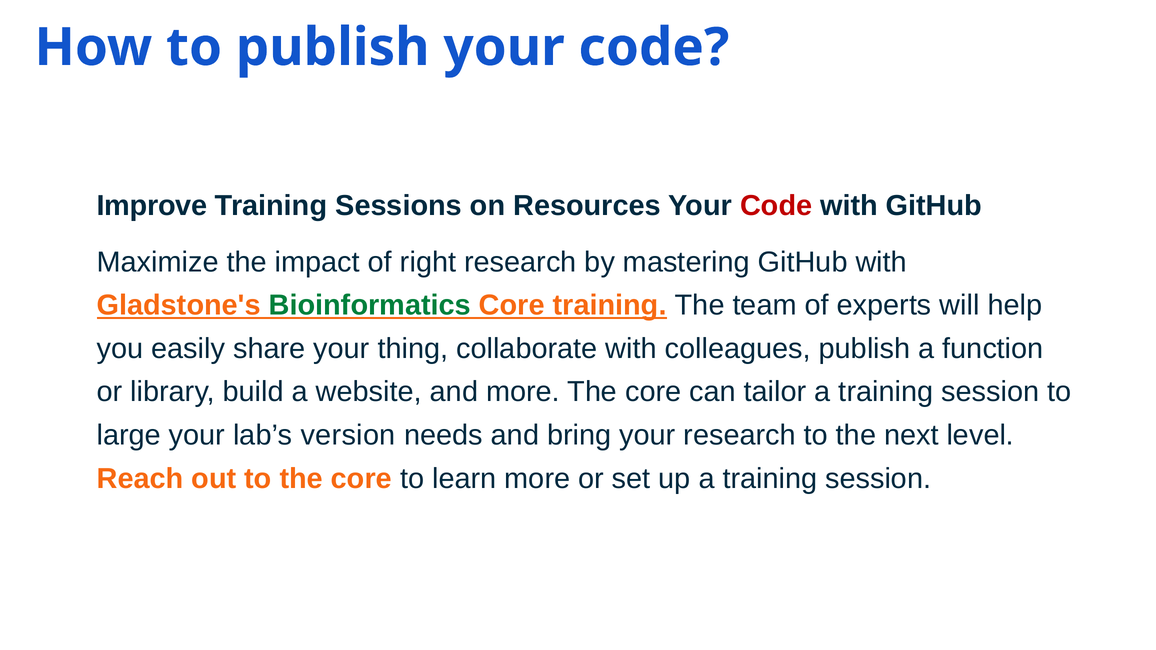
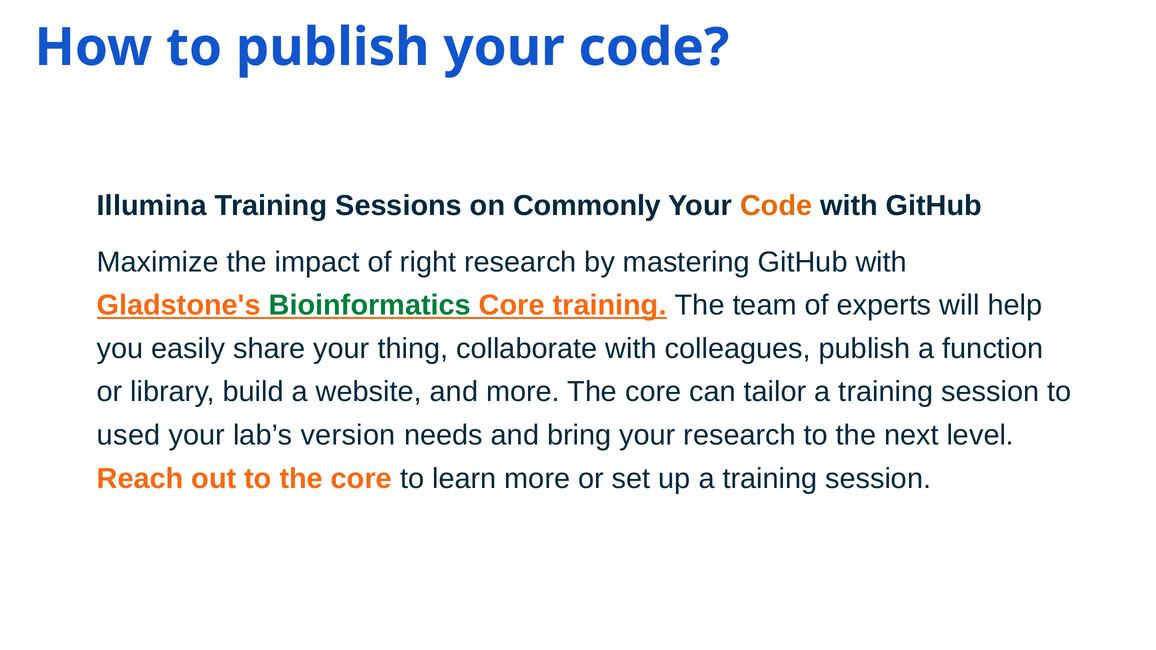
Improve: Improve -> Illumina (152, 206)
Resources: Resources -> Commonly (587, 206)
Code colour: red -> orange (776, 206)
large: large -> used (129, 435)
